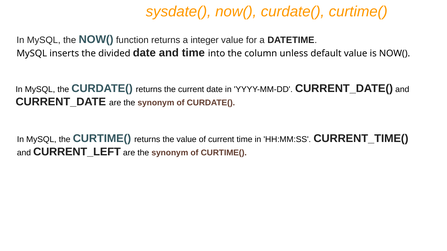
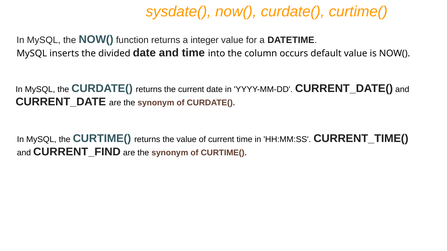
unless: unless -> occurs (294, 54)
CURRENT_LEFT: CURRENT_LEFT -> CURRENT_FIND (77, 152)
